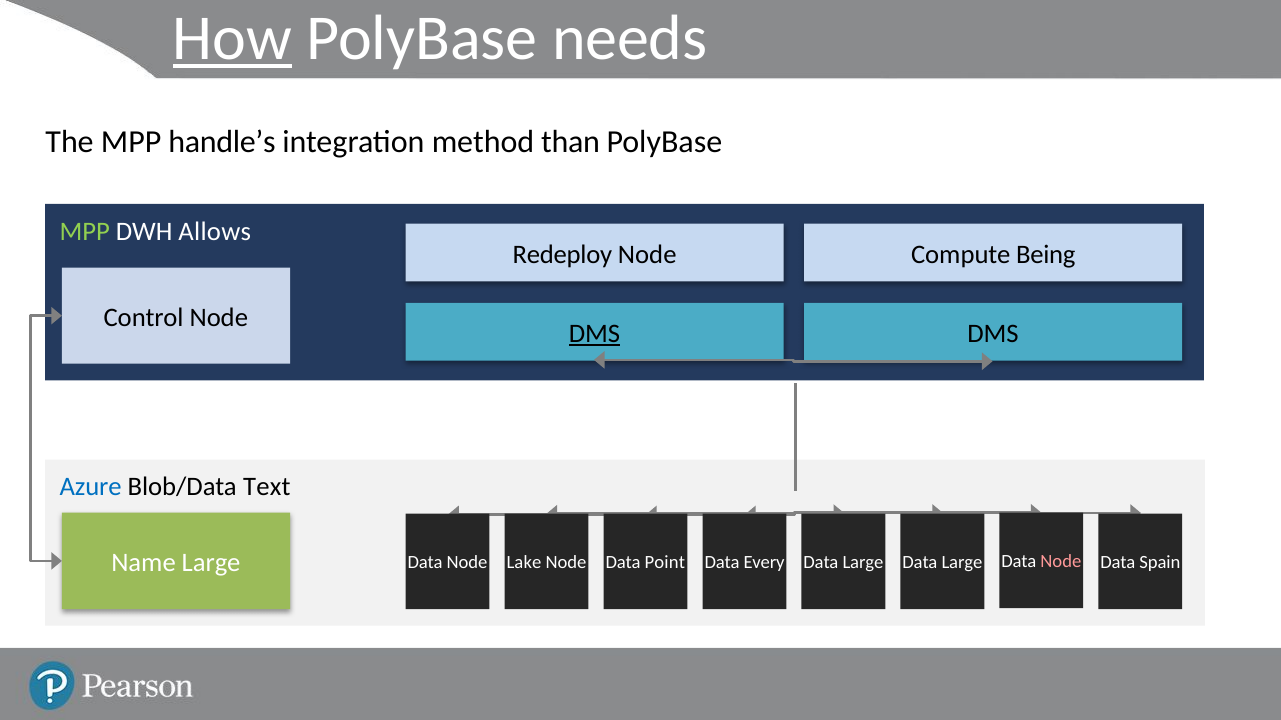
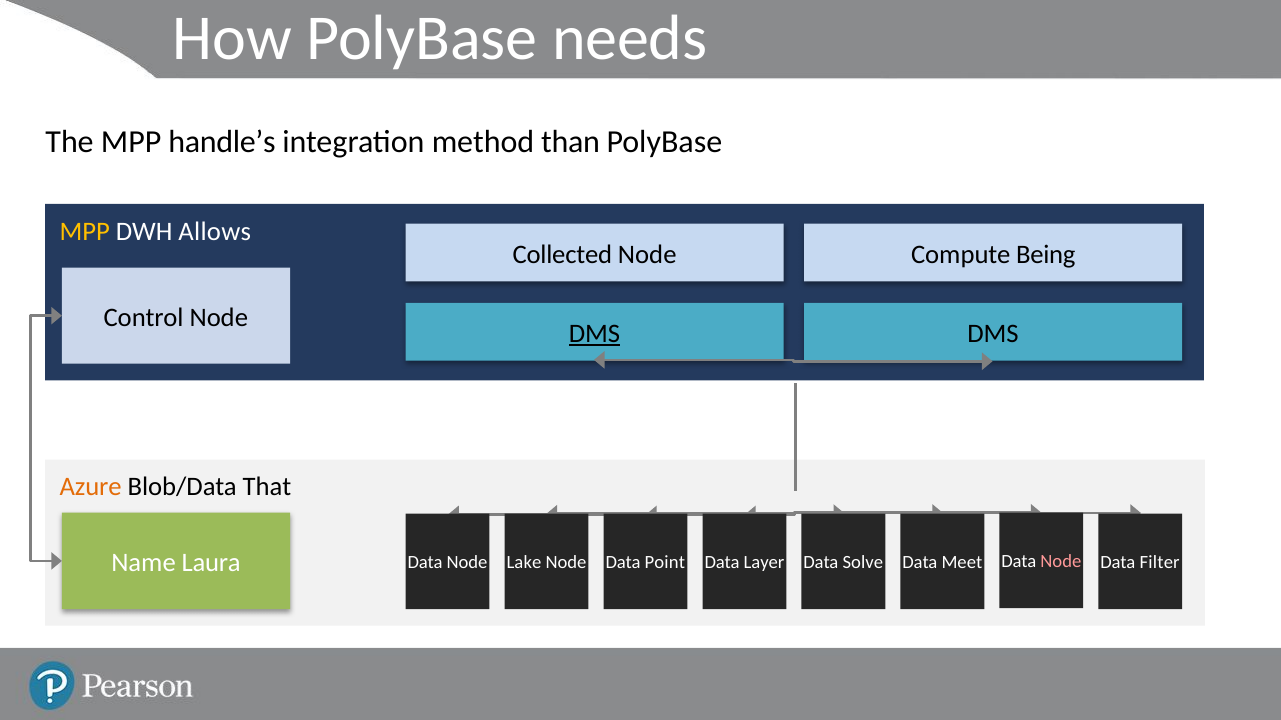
How underline: present -> none (232, 38)
MPP colour: light green -> yellow (85, 231)
Redeploy: Redeploy -> Collected (562, 255)
Azure colour: blue -> orange (91, 488)
Text: Text -> That (267, 488)
Name Large: Large -> Laura (211, 563)
Every: Every -> Layer (764, 563)
Large: Large -> Solve (863, 563)
Large: Large -> Meet (962, 563)
Spain: Spain -> Filter (1160, 563)
